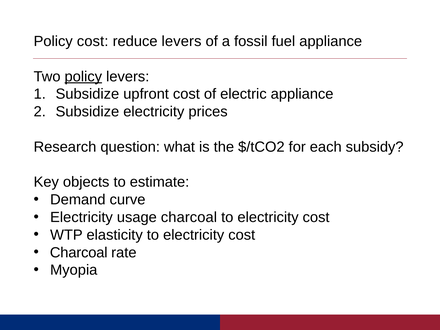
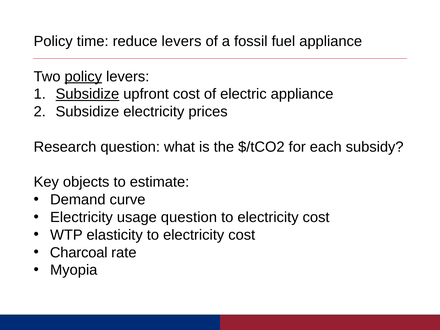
Policy cost: cost -> time (93, 41)
Subsidize underline: none -> present (87, 94)
usage charcoal: charcoal -> question (189, 217)
